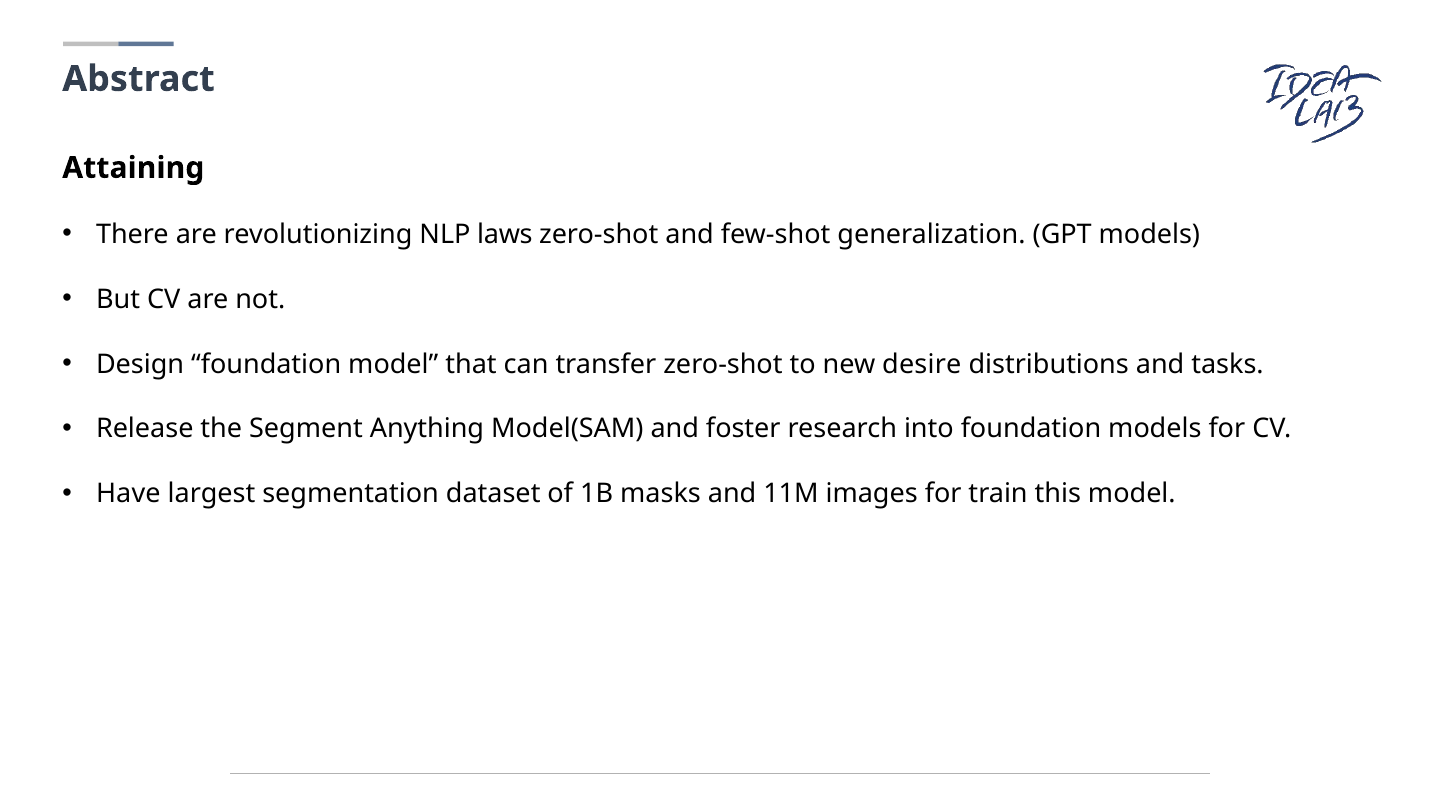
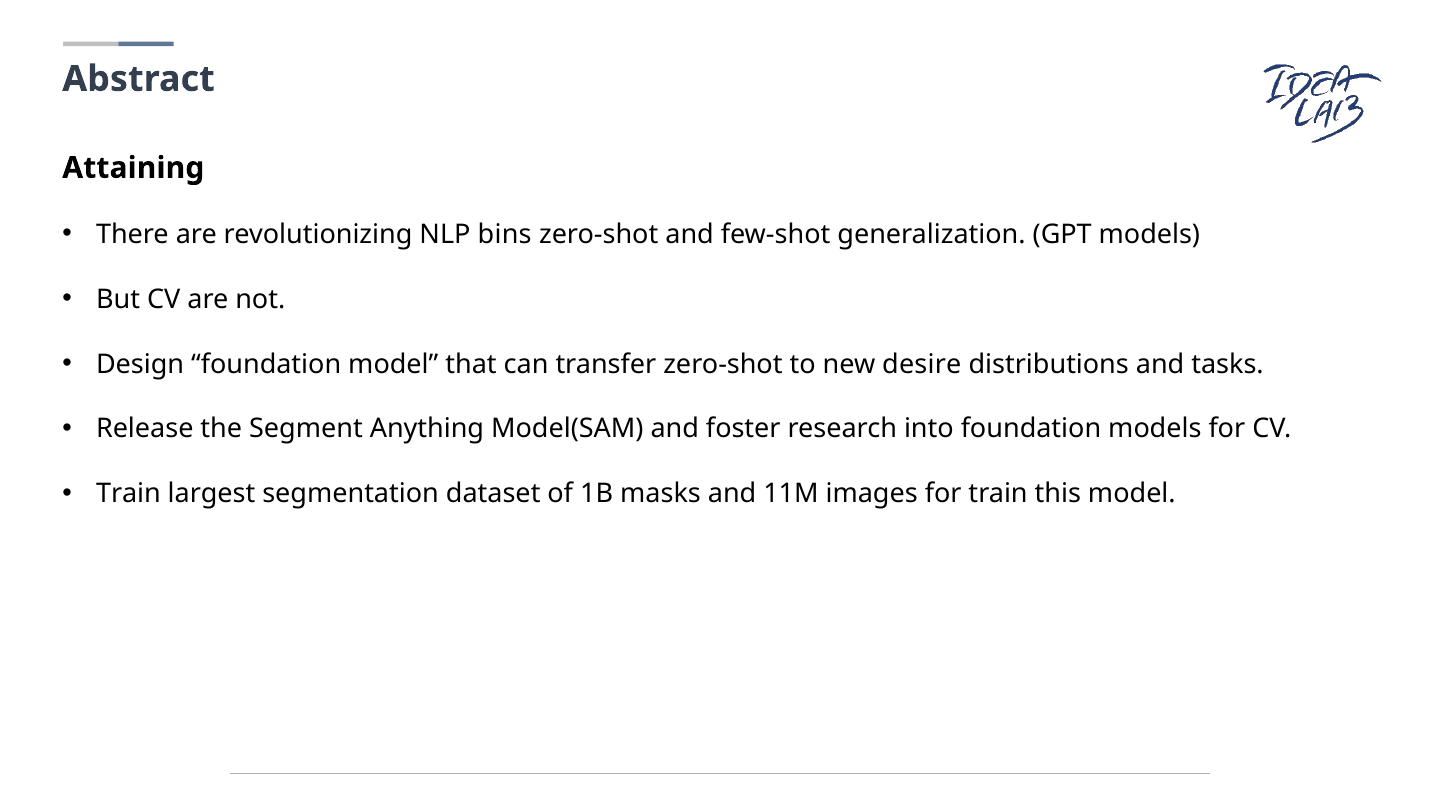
laws: laws -> bins (505, 234)
Have: Have -> Train (128, 494)
